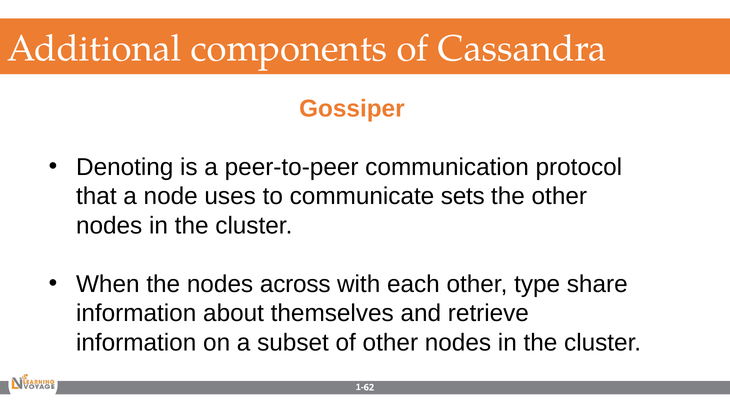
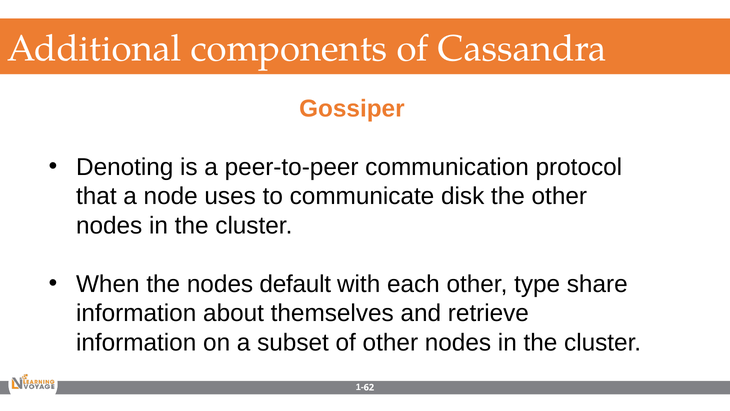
sets: sets -> disk (463, 196)
across: across -> default (295, 284)
